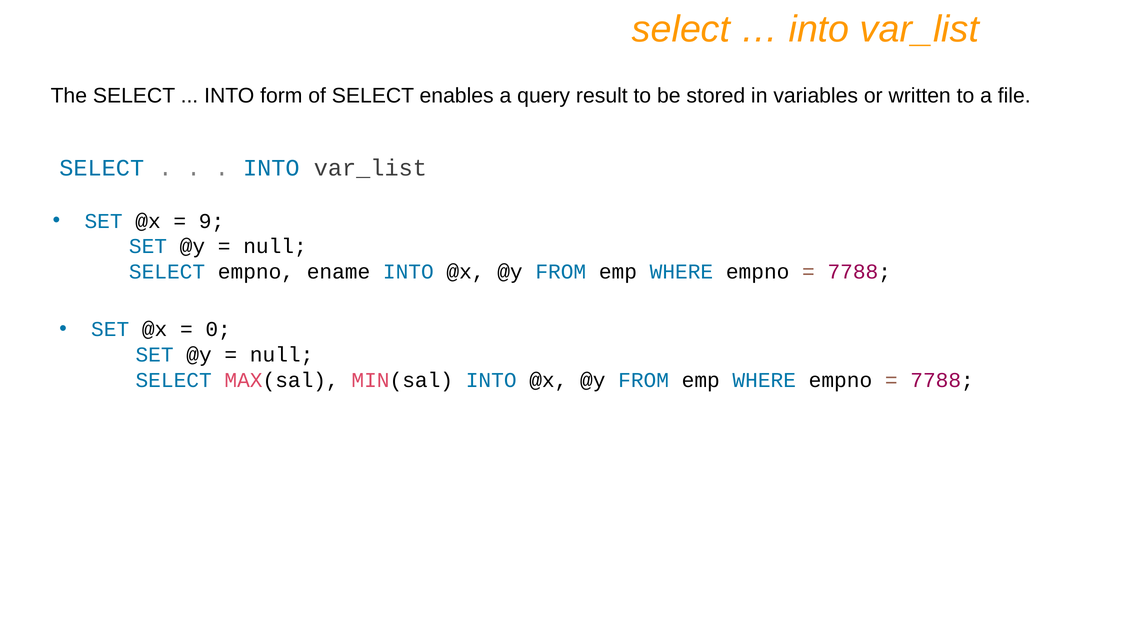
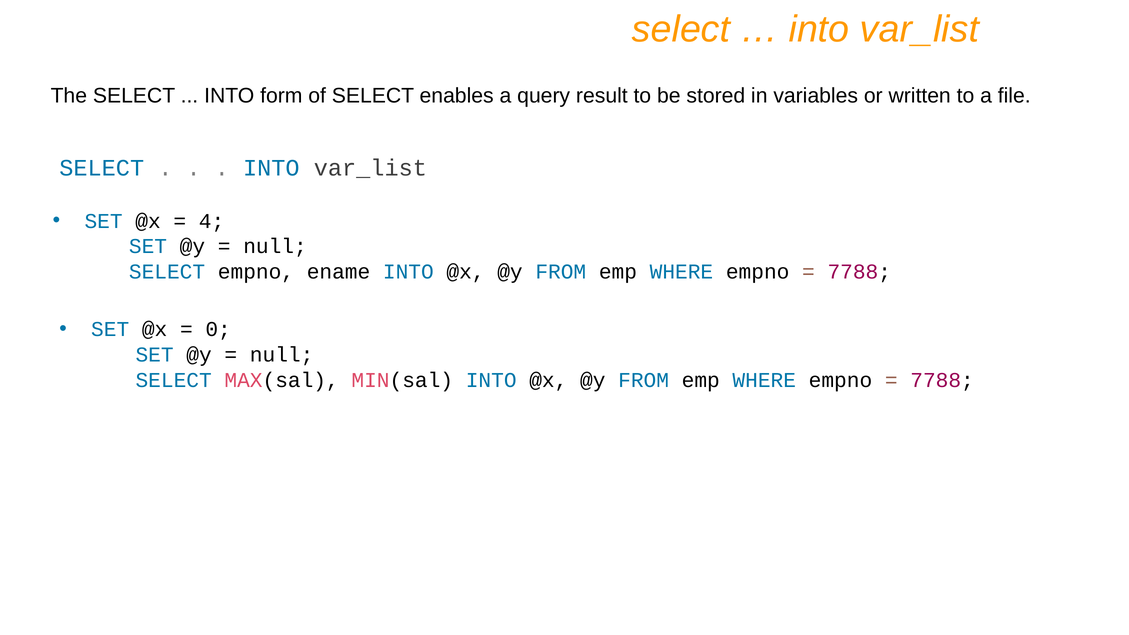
9: 9 -> 4 (212, 221)
